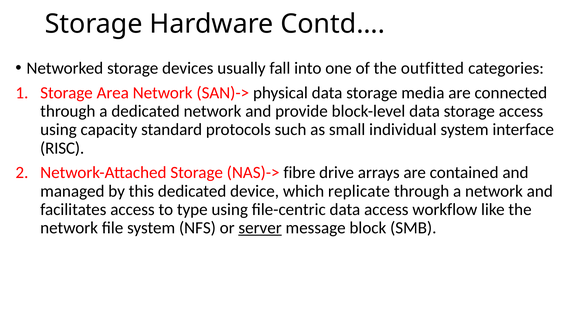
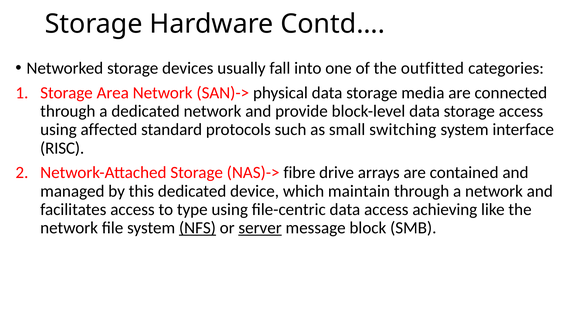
capacity: capacity -> affected (109, 129)
individual: individual -> switching (403, 129)
replicate: replicate -> maintain (359, 191)
workflow: workflow -> achieving (445, 209)
NFS underline: none -> present (197, 228)
